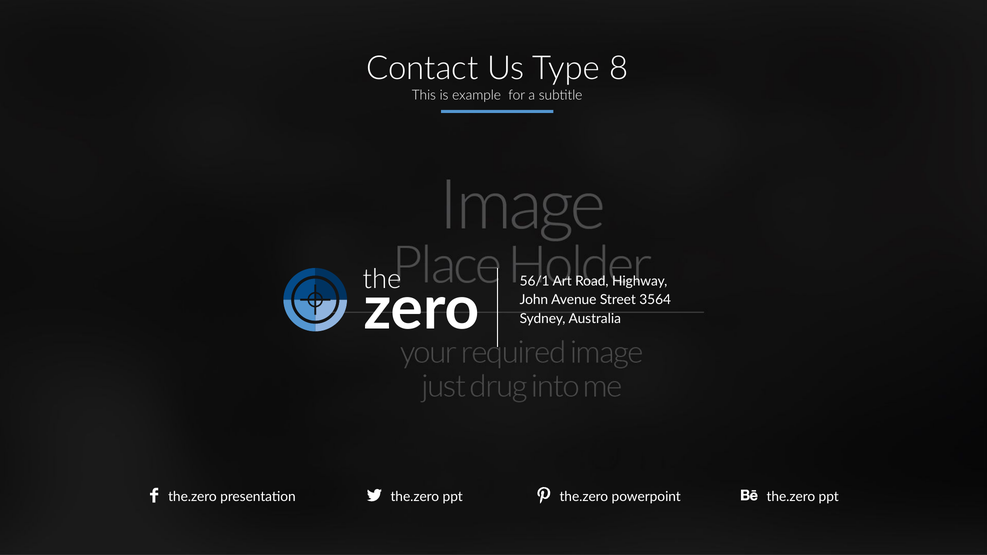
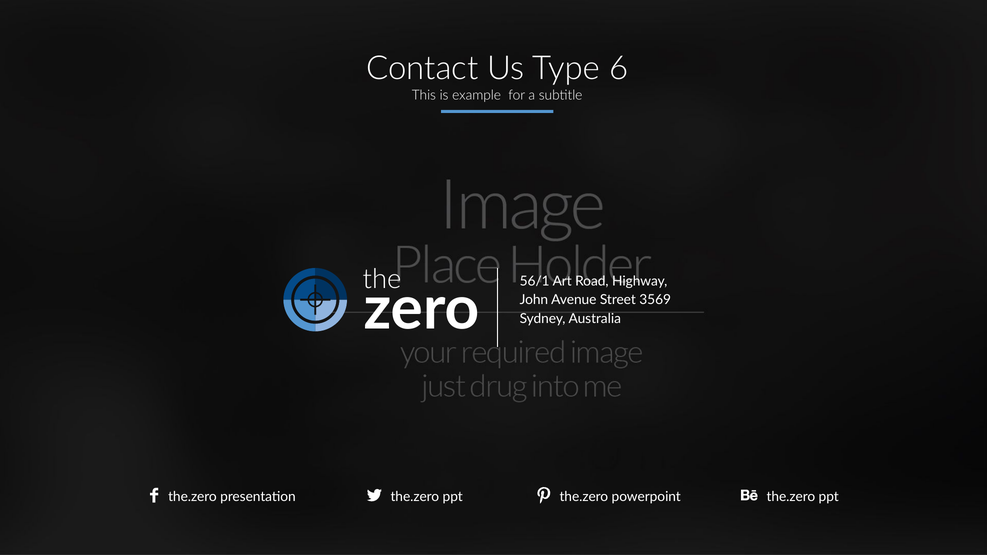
8: 8 -> 6 (619, 68)
3564: 3564 -> 3569 (655, 300)
